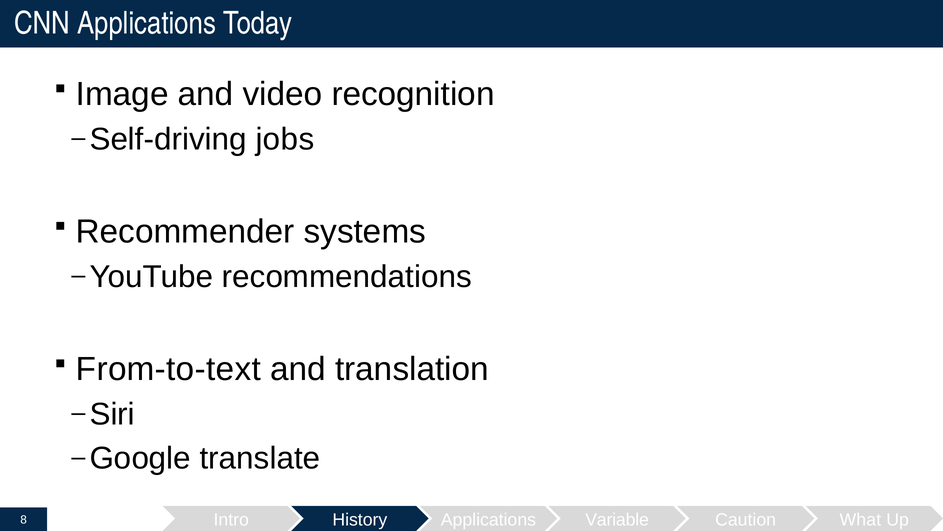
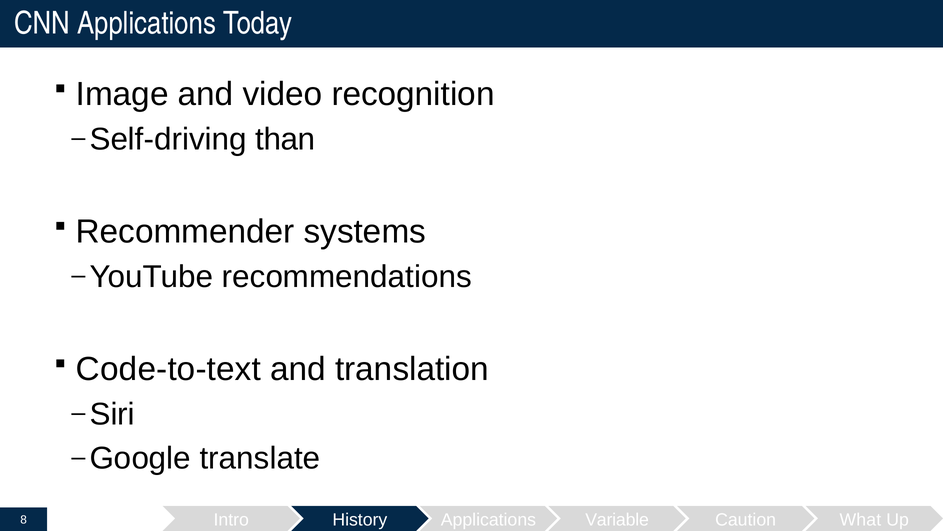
jobs: jobs -> than (285, 139)
From-to-text: From-to-text -> Code-to-text (168, 369)
